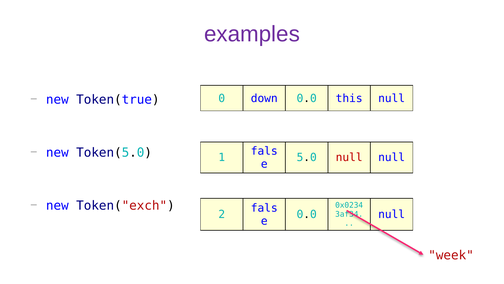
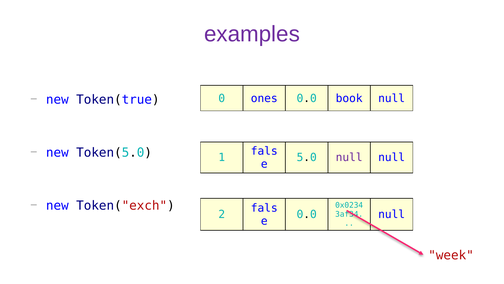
down: down -> ones (264, 98)
this: this -> book (349, 98)
null colour: red -> purple (349, 157)
